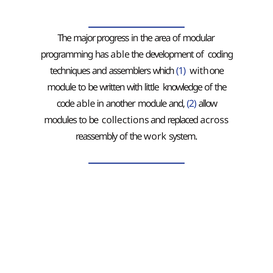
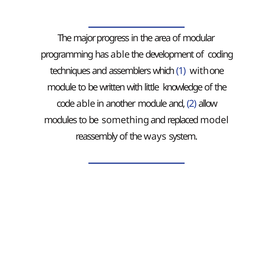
collections: collections -> something (125, 120)
across: across -> model (214, 120)
work: work -> ways (155, 137)
